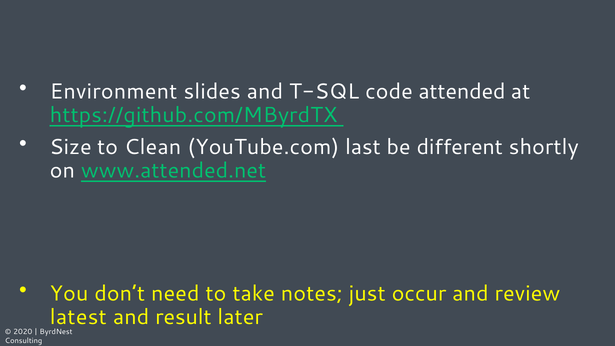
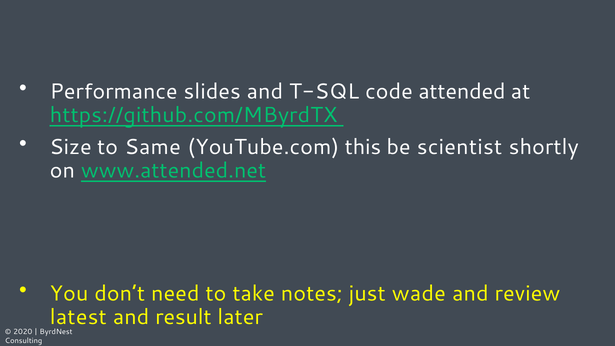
Environment: Environment -> Performance (114, 91)
Clean: Clean -> Same (153, 147)
last: last -> this (363, 147)
different: different -> scientist (460, 147)
occur: occur -> wade (419, 294)
